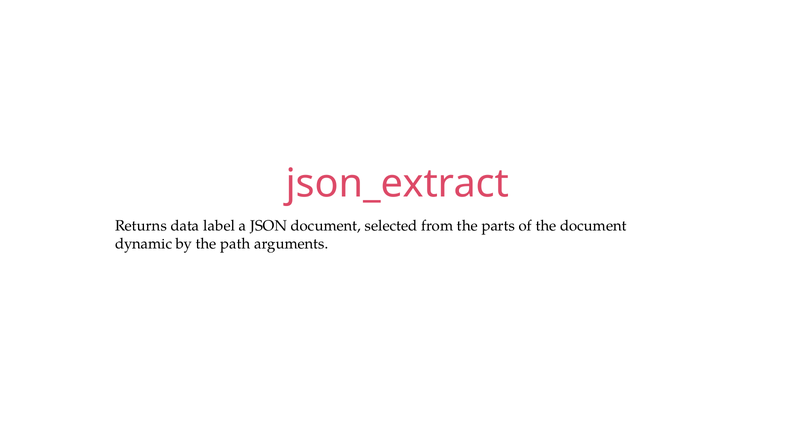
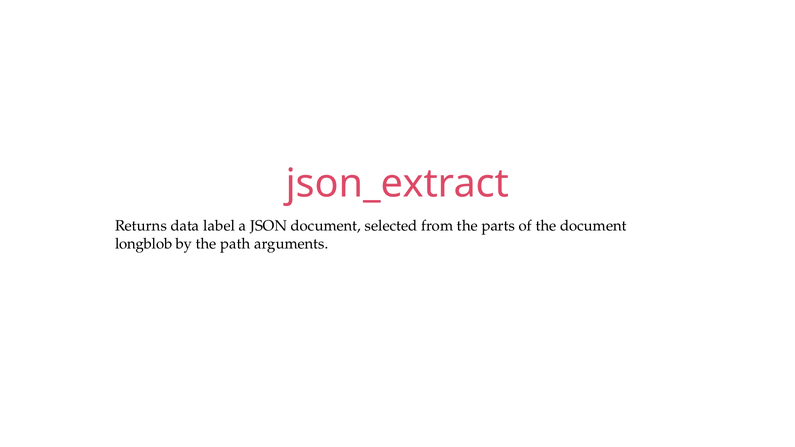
dynamic: dynamic -> longblob (144, 244)
